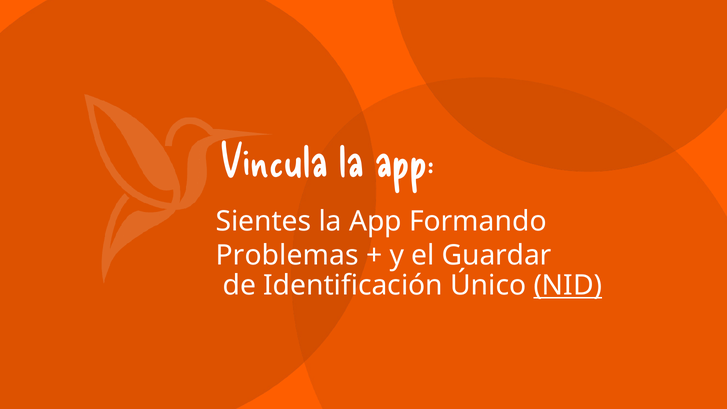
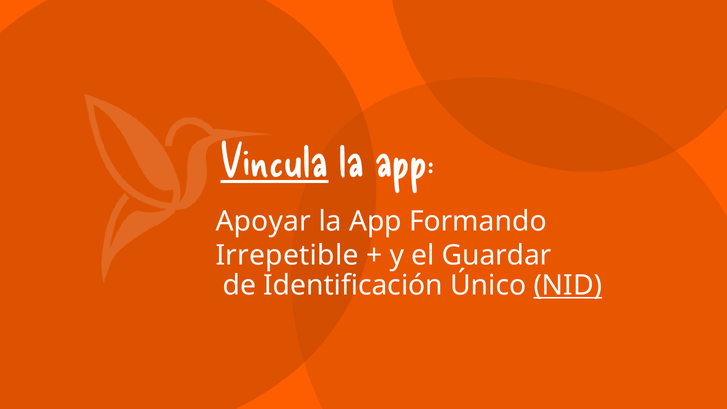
Vincula underline: none -> present (274, 162)
Sientes: Sientes -> Apoyar (263, 221)
Problemas: Problemas -> Irrepetible (287, 255)
